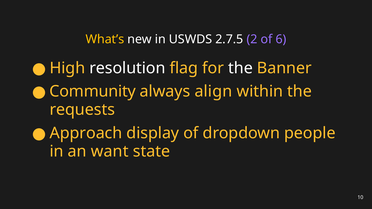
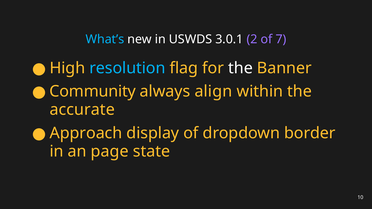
What’s colour: yellow -> light blue (105, 39)
2.7.5: 2.7.5 -> 3.0.1 (229, 39)
6: 6 -> 7 (281, 39)
resolution colour: white -> light blue (127, 68)
requests: requests -> accurate (82, 110)
people: people -> border (310, 133)
want: want -> page (110, 151)
